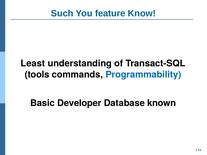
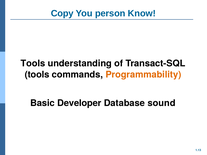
Such: Such -> Copy (62, 13)
feature: feature -> person (110, 13)
Least: Least -> Tools (33, 64)
Programmability colour: blue -> orange (143, 75)
known: known -> sound (162, 103)
